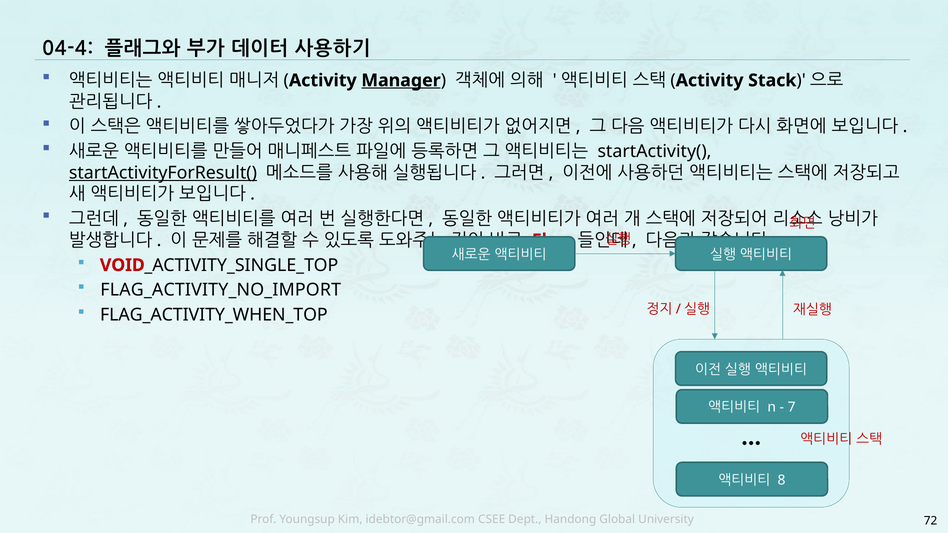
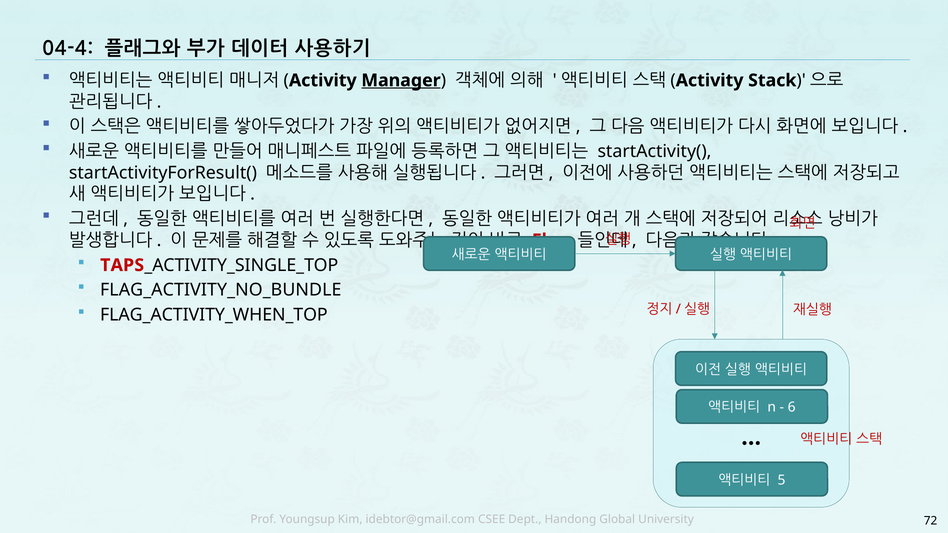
startActivityForResult( underline: present -> none (163, 173)
VOID: VOID -> TAPS (122, 265)
FLAG_ACTIVITY_NO_IMPORT: FLAG_ACTIVITY_NO_IMPORT -> FLAG_ACTIVITY_NO_BUNDLE (221, 290)
7: 7 -> 6 (792, 408)
8: 8 -> 5 (782, 480)
